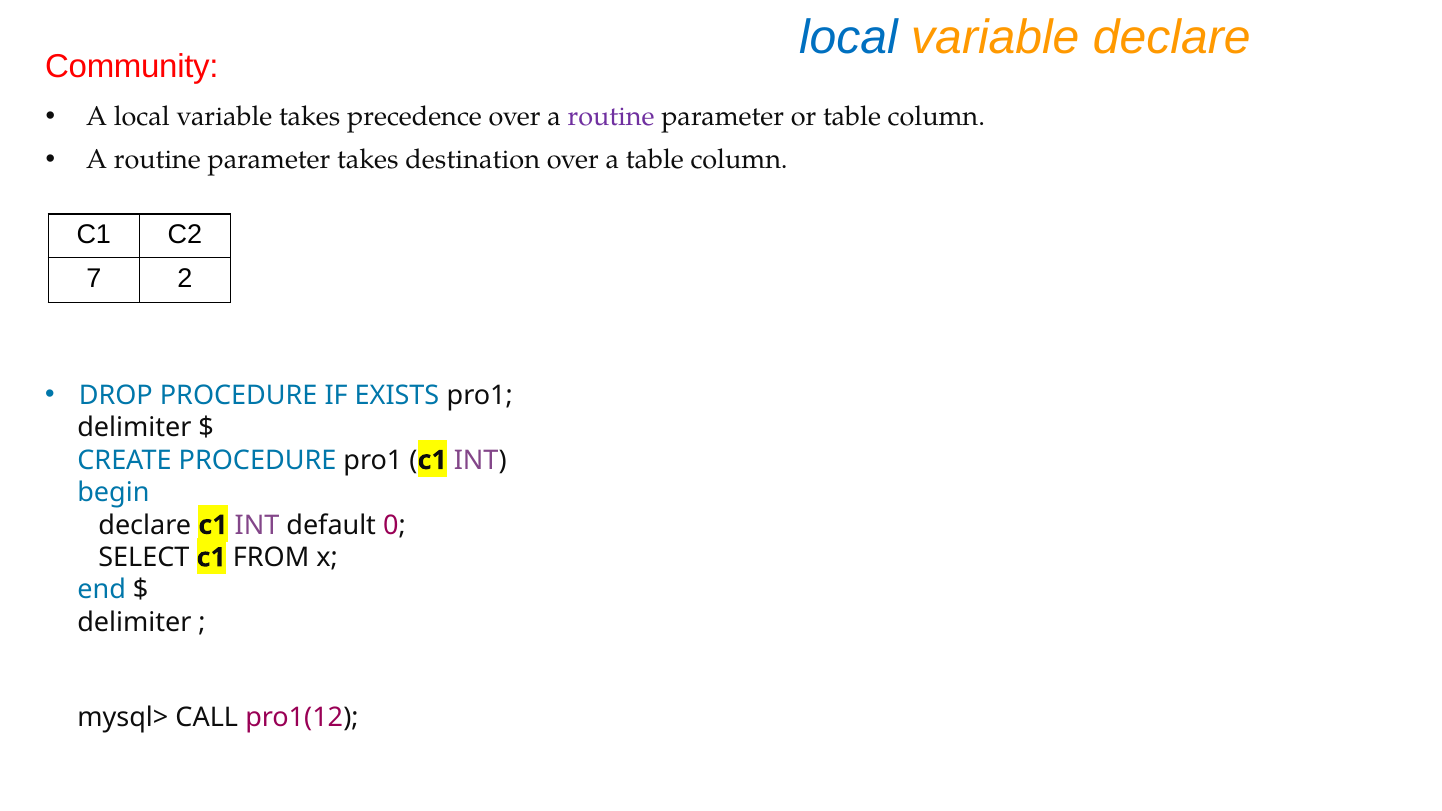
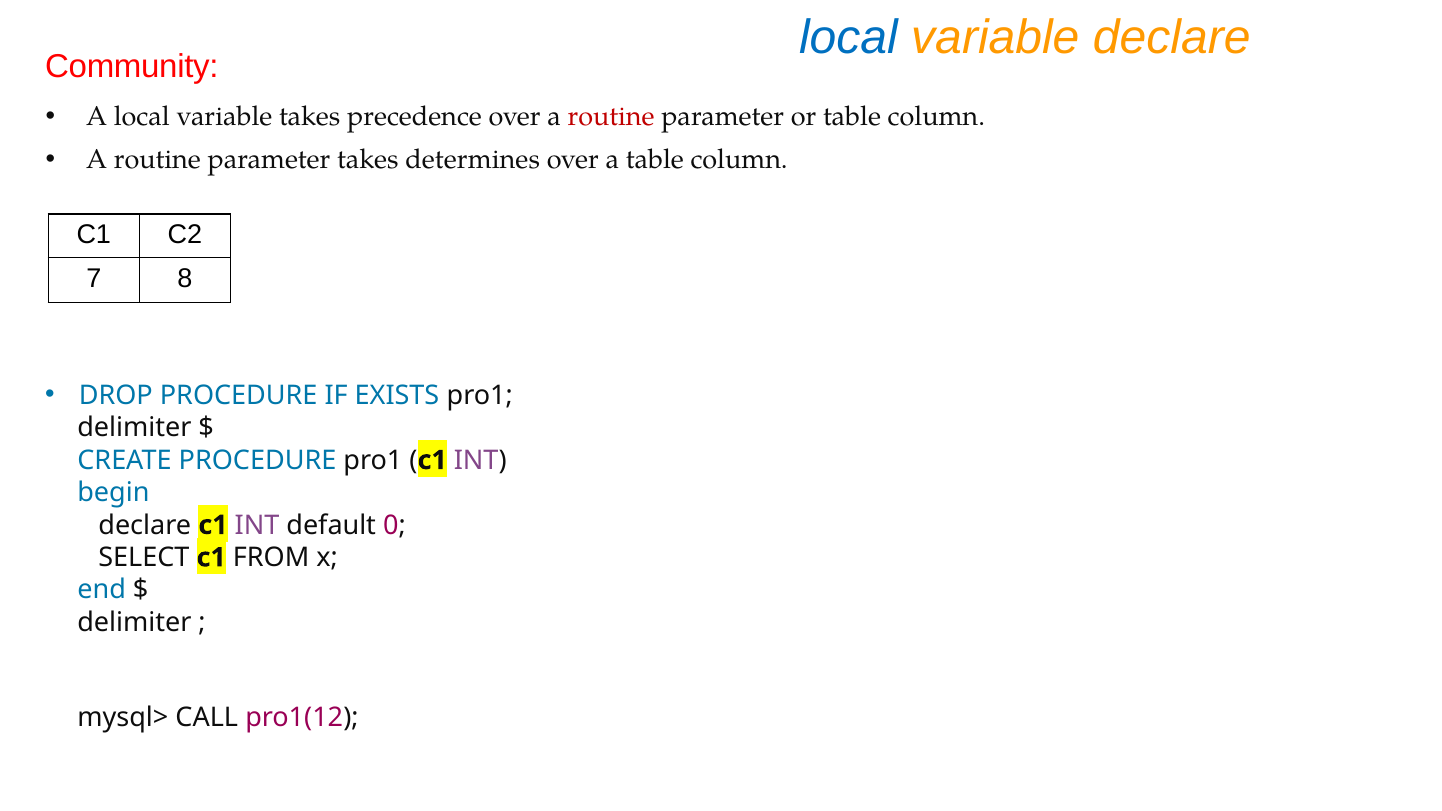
routine colour: purple -> red (611, 117)
destination: destination -> determines (473, 160)
2: 2 -> 8 (185, 279)
